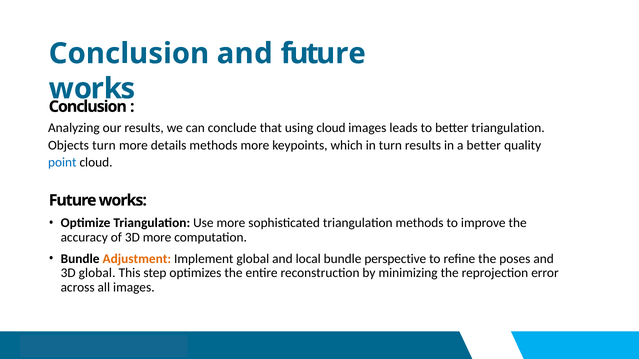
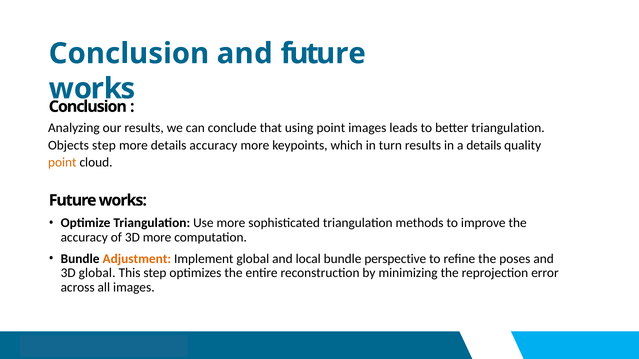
using cloud: cloud -> point (331, 128)
Objects turn: turn -> step (104, 145)
details methods: methods -> accuracy (213, 145)
a better: better -> details (484, 145)
point colour: blue -> orange (62, 163)
